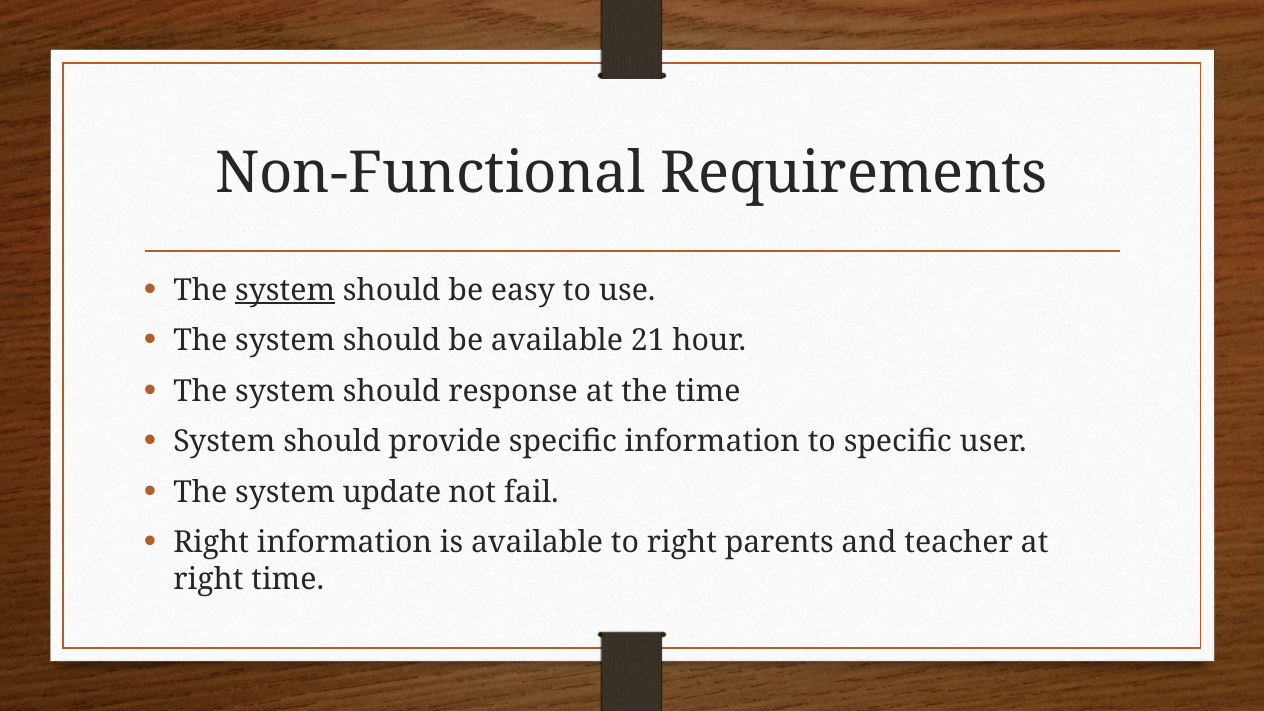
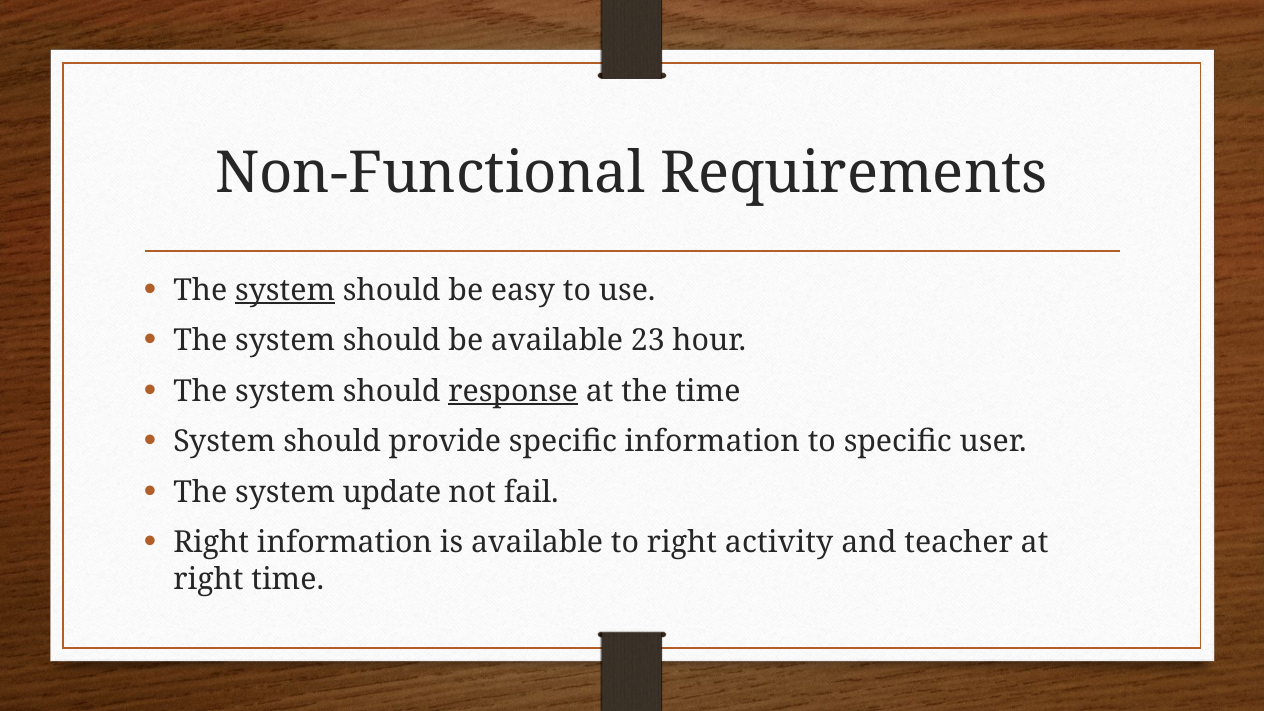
21: 21 -> 23 (648, 341)
response underline: none -> present (513, 391)
parents: parents -> activity (779, 543)
